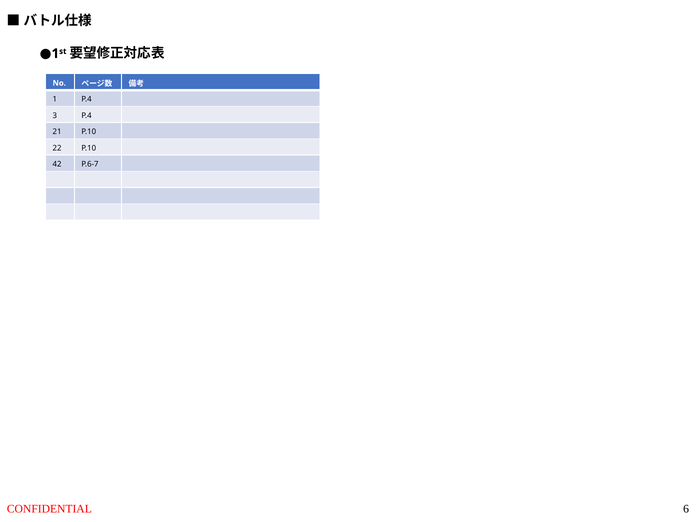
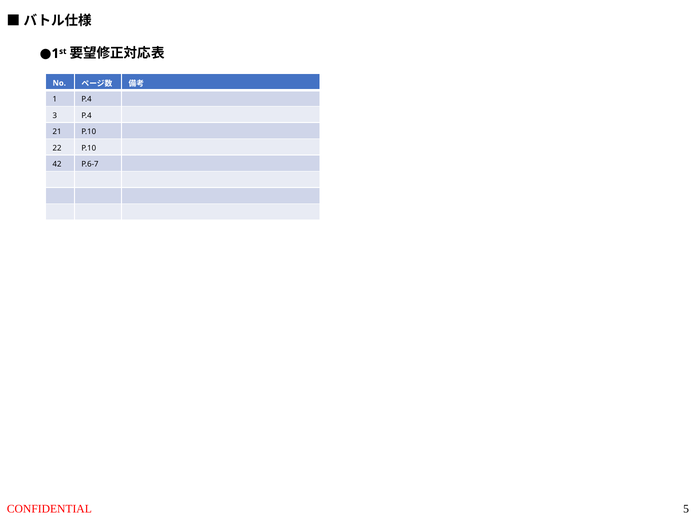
6: 6 -> 5 (686, 509)
